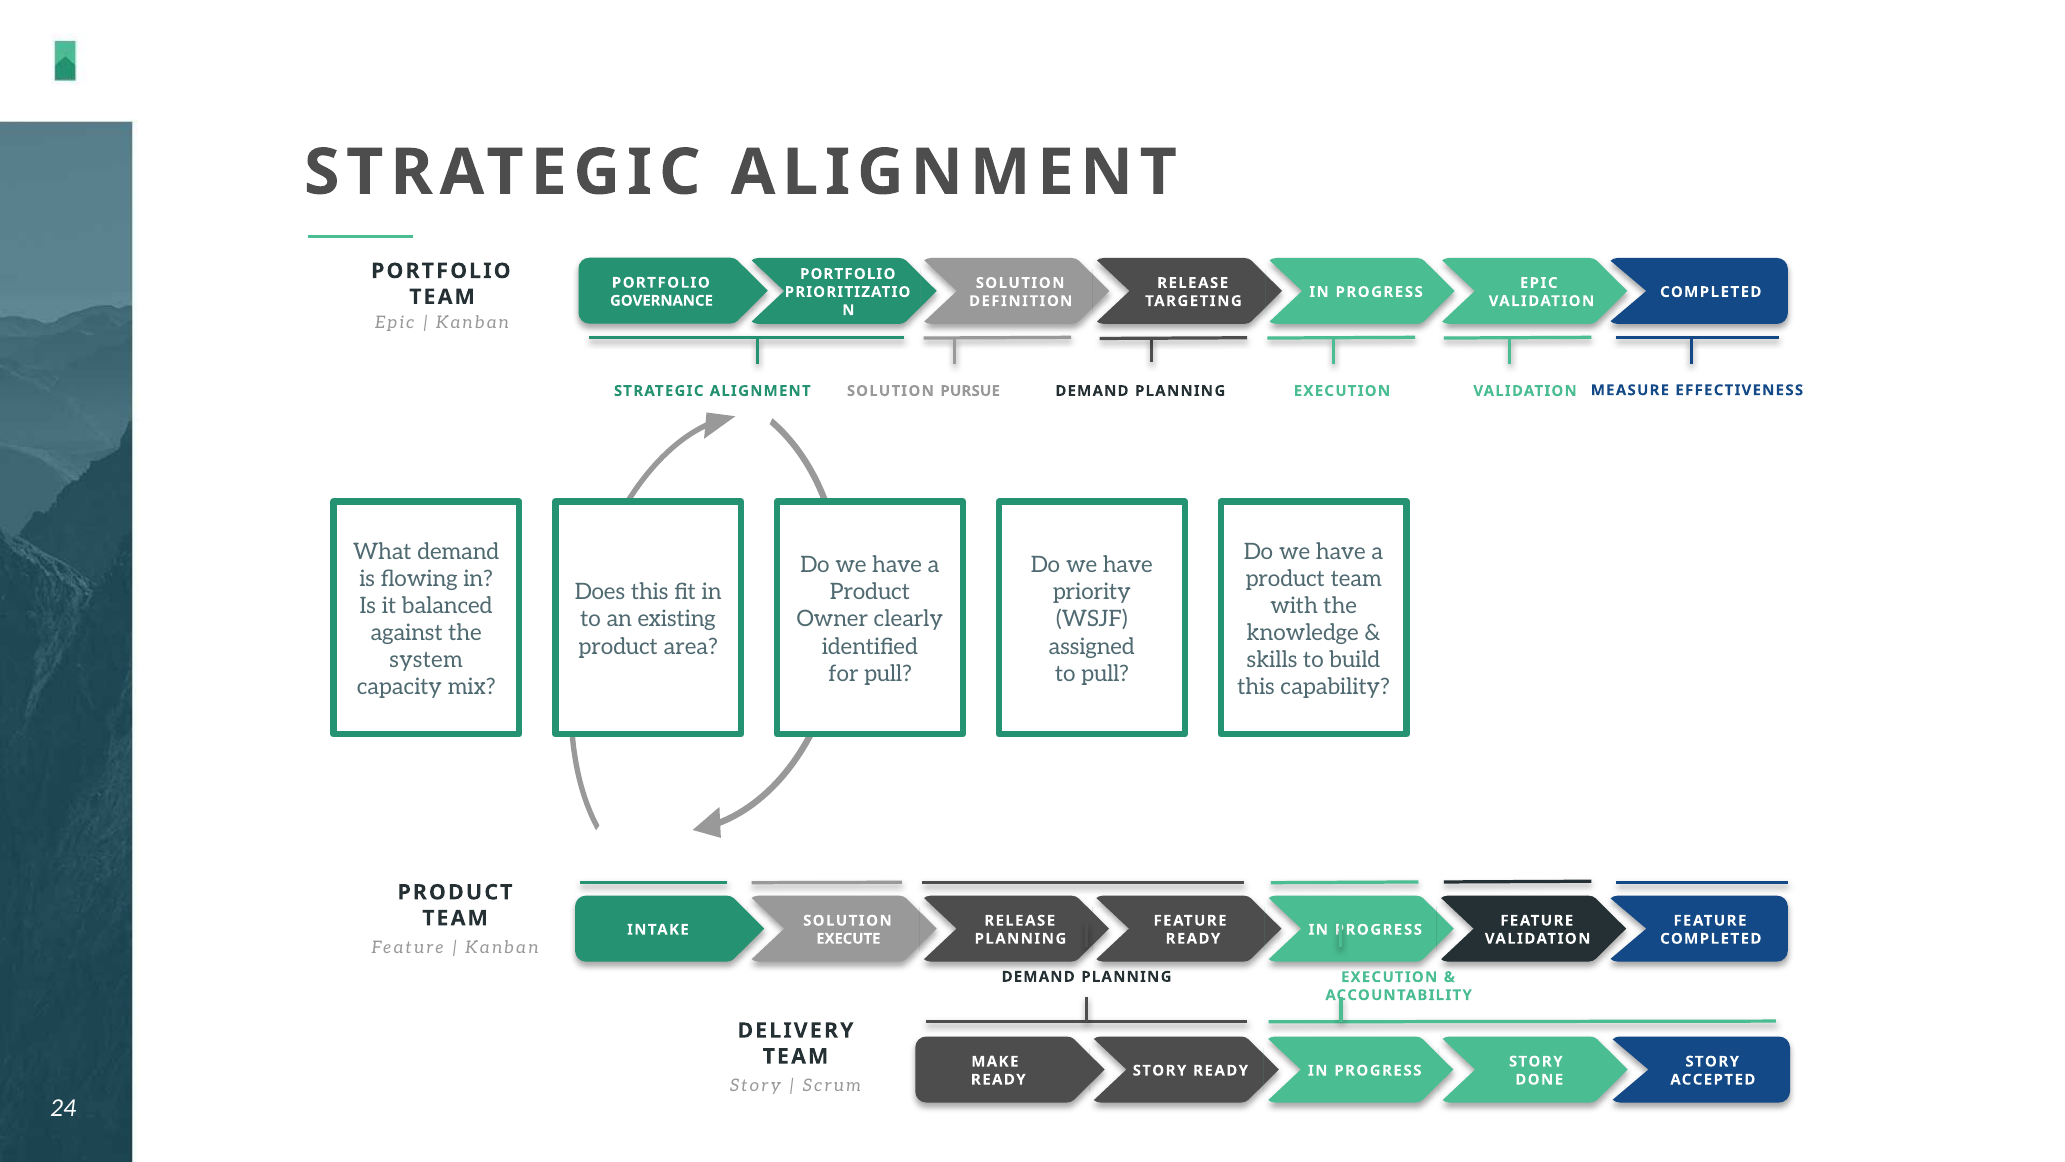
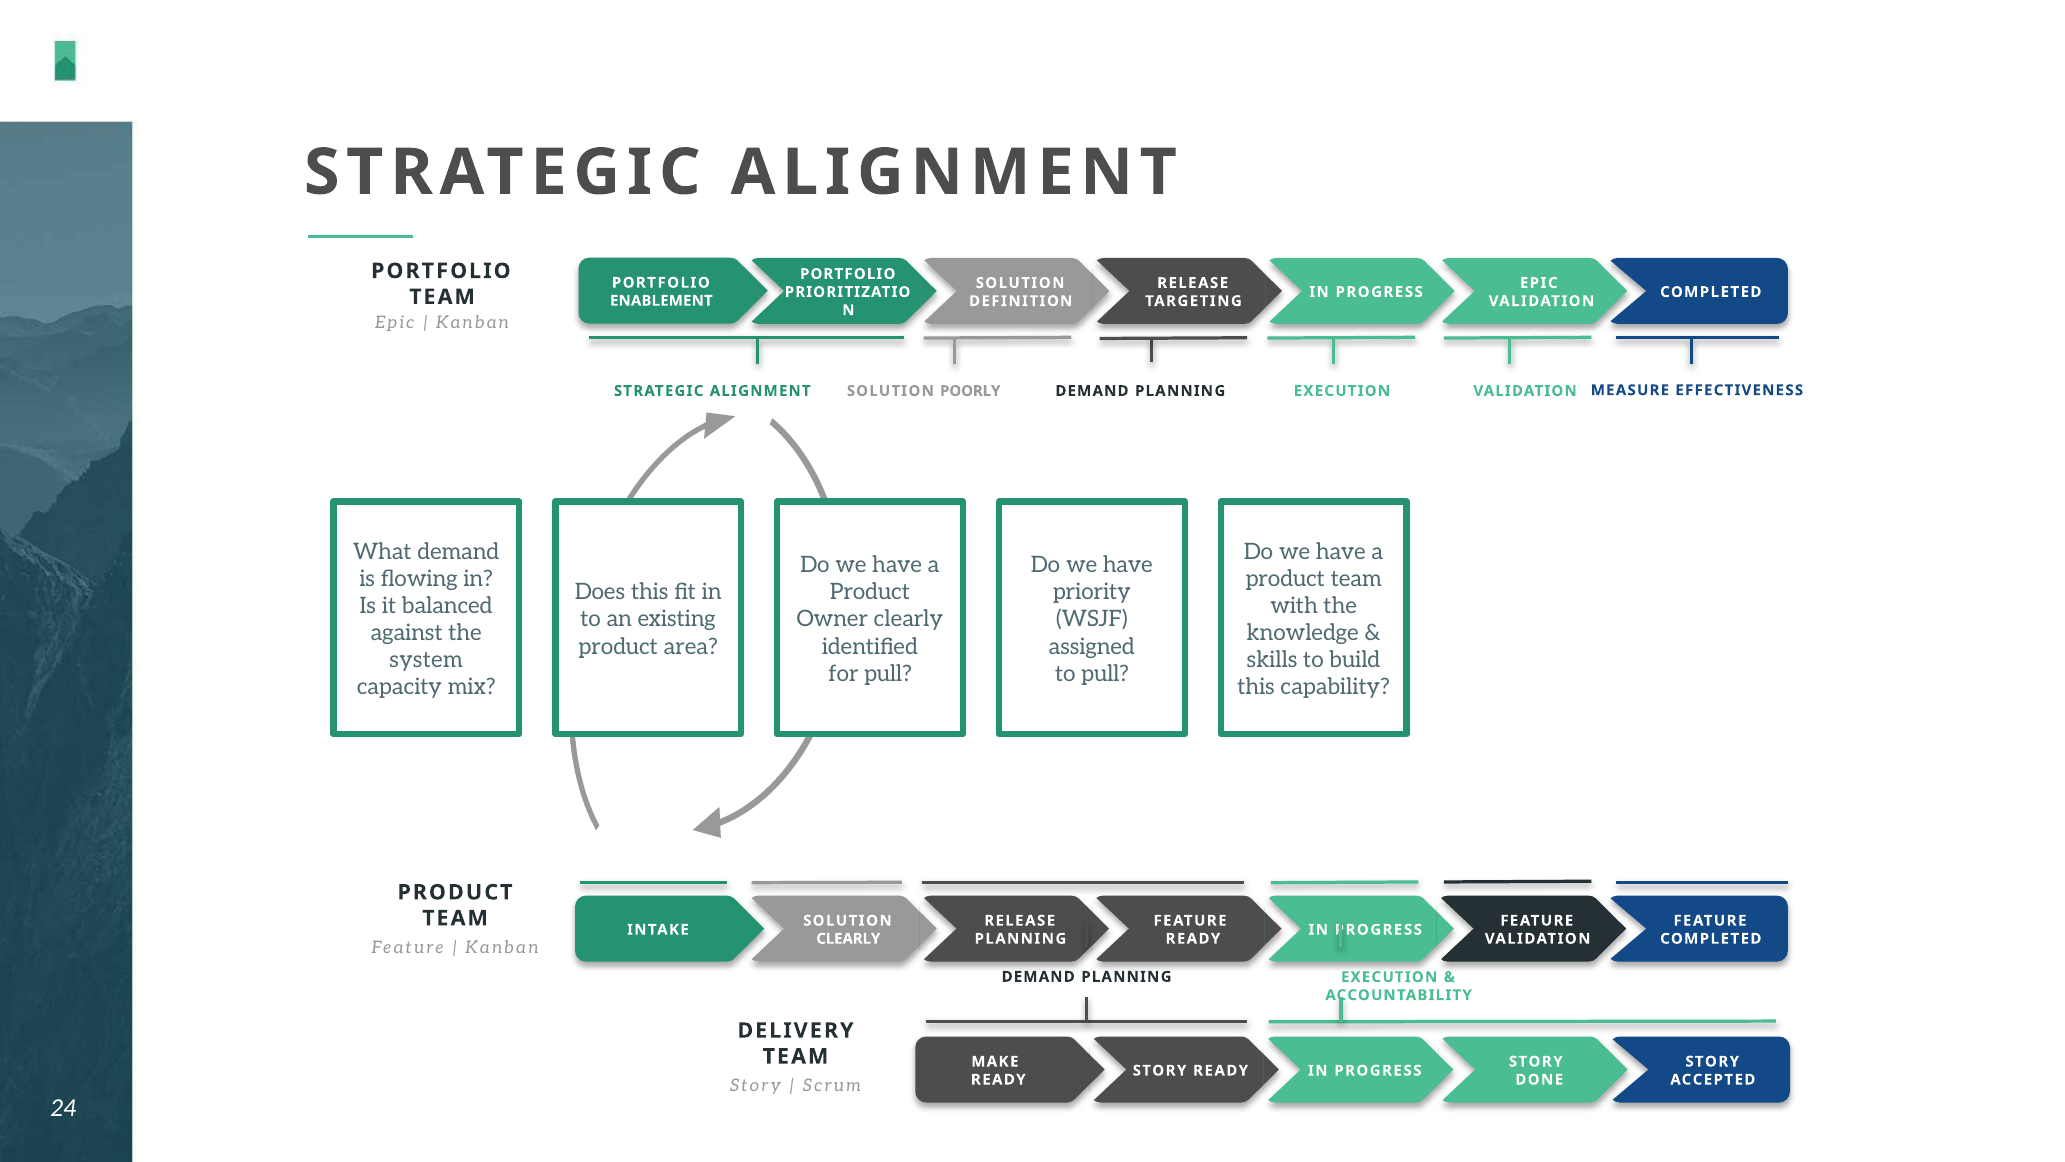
GOVERNANCE: GOVERNANCE -> ENABLEMENT (661, 301)
PURSUE: PURSUE -> POORLY (970, 391)
EXECUTE: EXECUTE -> CLEARLY (848, 938)
